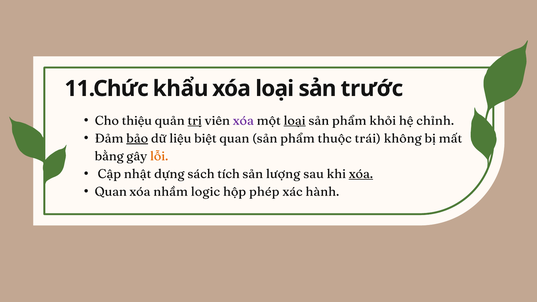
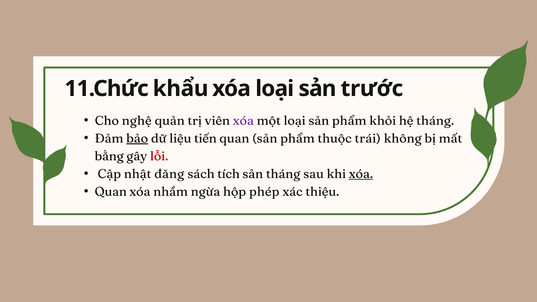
thiệu: thiệu -> nghệ (137, 121)
trị underline: present -> none (195, 121)
loại underline: present -> none (295, 121)
hệ chỉnh: chỉnh -> tháng (435, 121)
biệt: biệt -> tiến (205, 138)
lỗi colour: orange -> red (159, 156)
dựng: dựng -> đăng (169, 174)
sản lượng: lượng -> tháng (283, 174)
logic: logic -> ngừa (205, 192)
hành: hành -> thiệu (322, 192)
